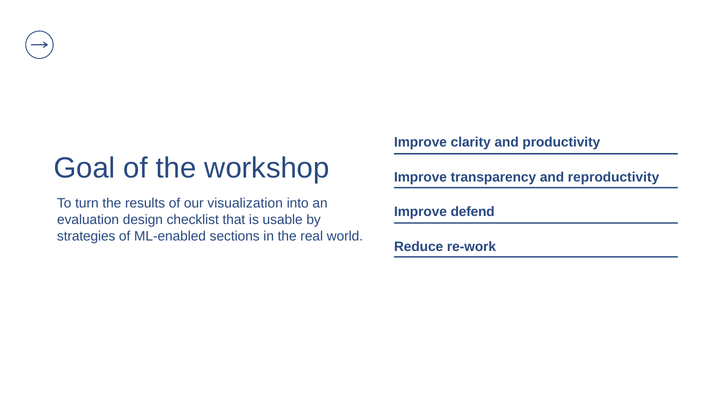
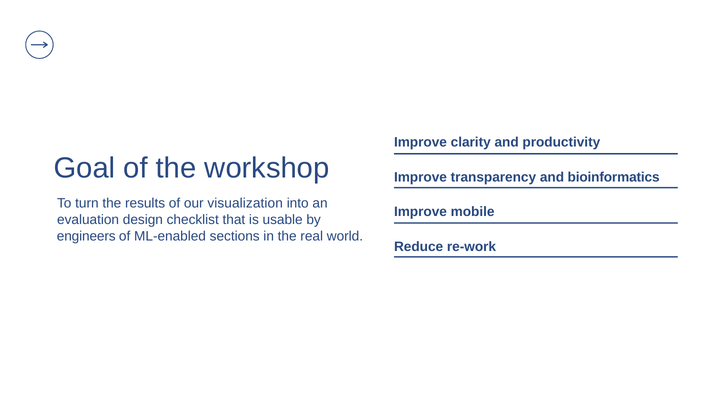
reproductivity: reproductivity -> bioinformatics (614, 177)
defend: defend -> mobile (473, 212)
strategies: strategies -> engineers (86, 236)
